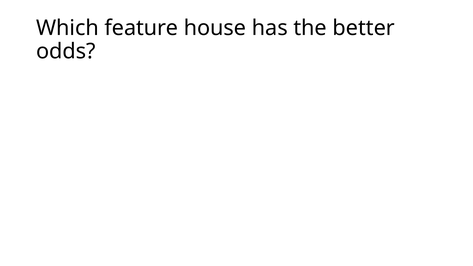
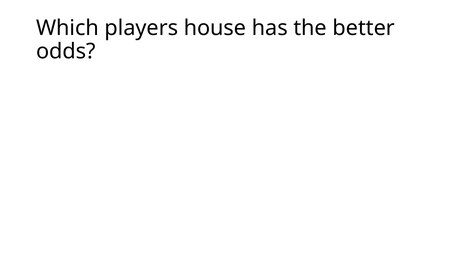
feature: feature -> players (141, 28)
